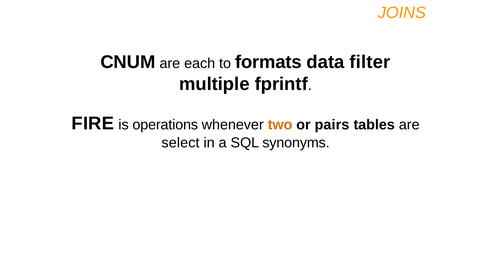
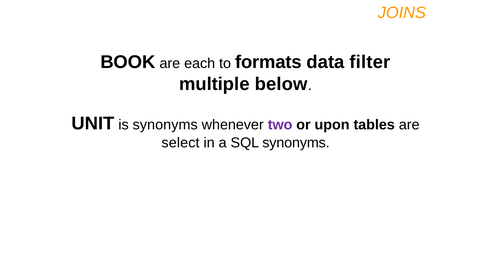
CNUM: CNUM -> BOOK (128, 62)
fprintf: fprintf -> below (281, 84)
FIRE: FIRE -> UNIT (93, 123)
is operations: operations -> synonyms (165, 125)
two colour: orange -> purple (280, 125)
pairs: pairs -> upon (332, 125)
